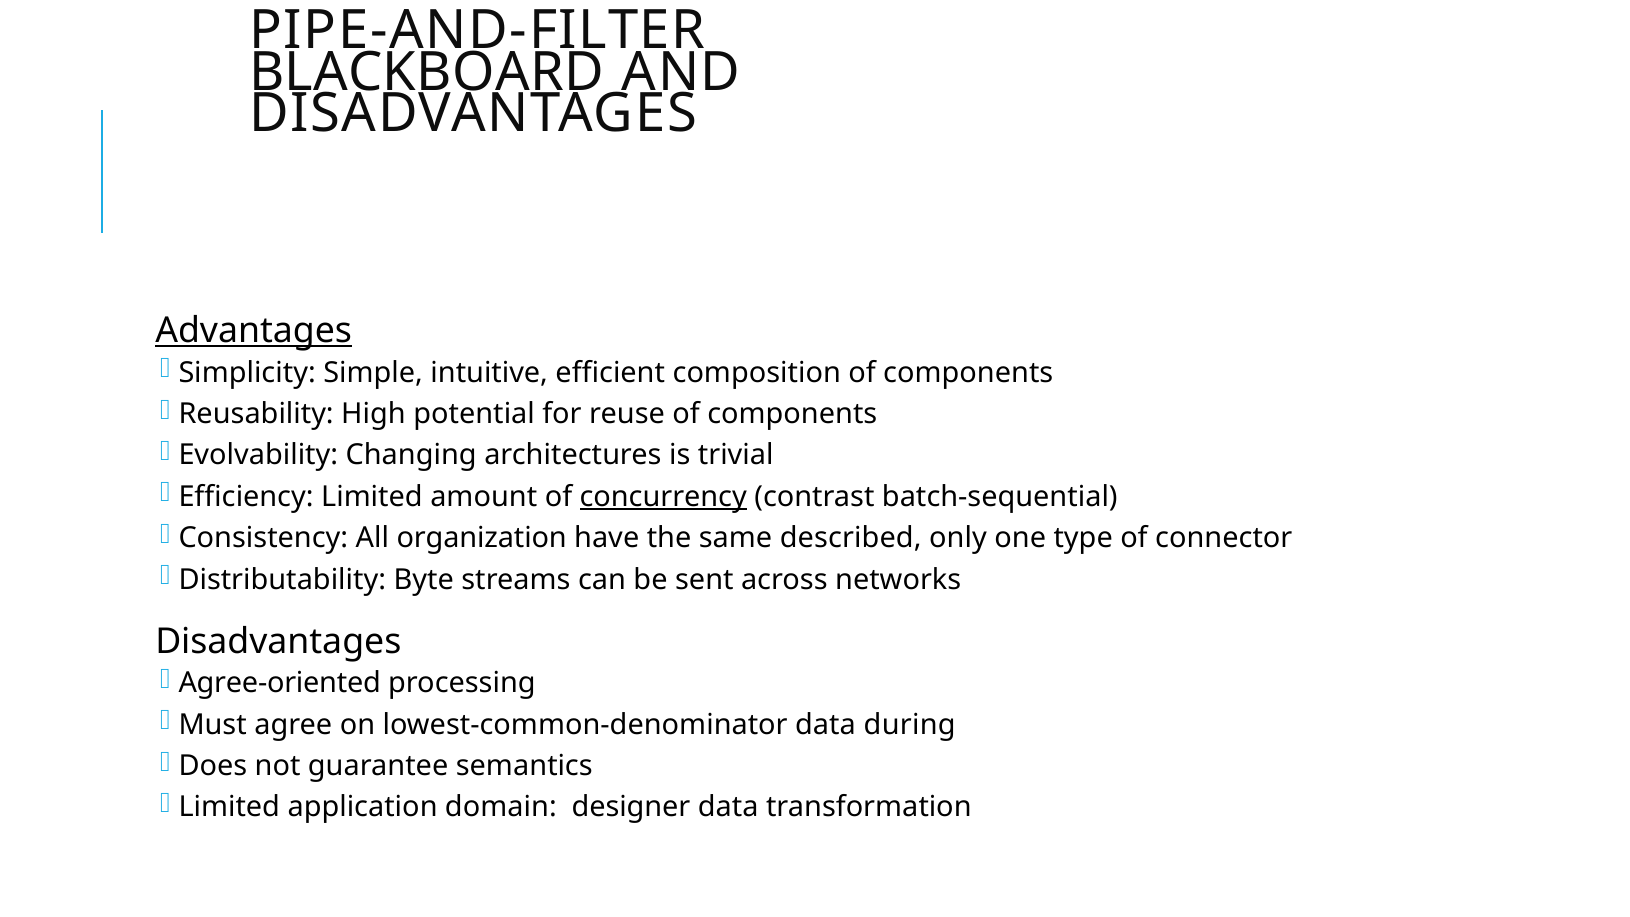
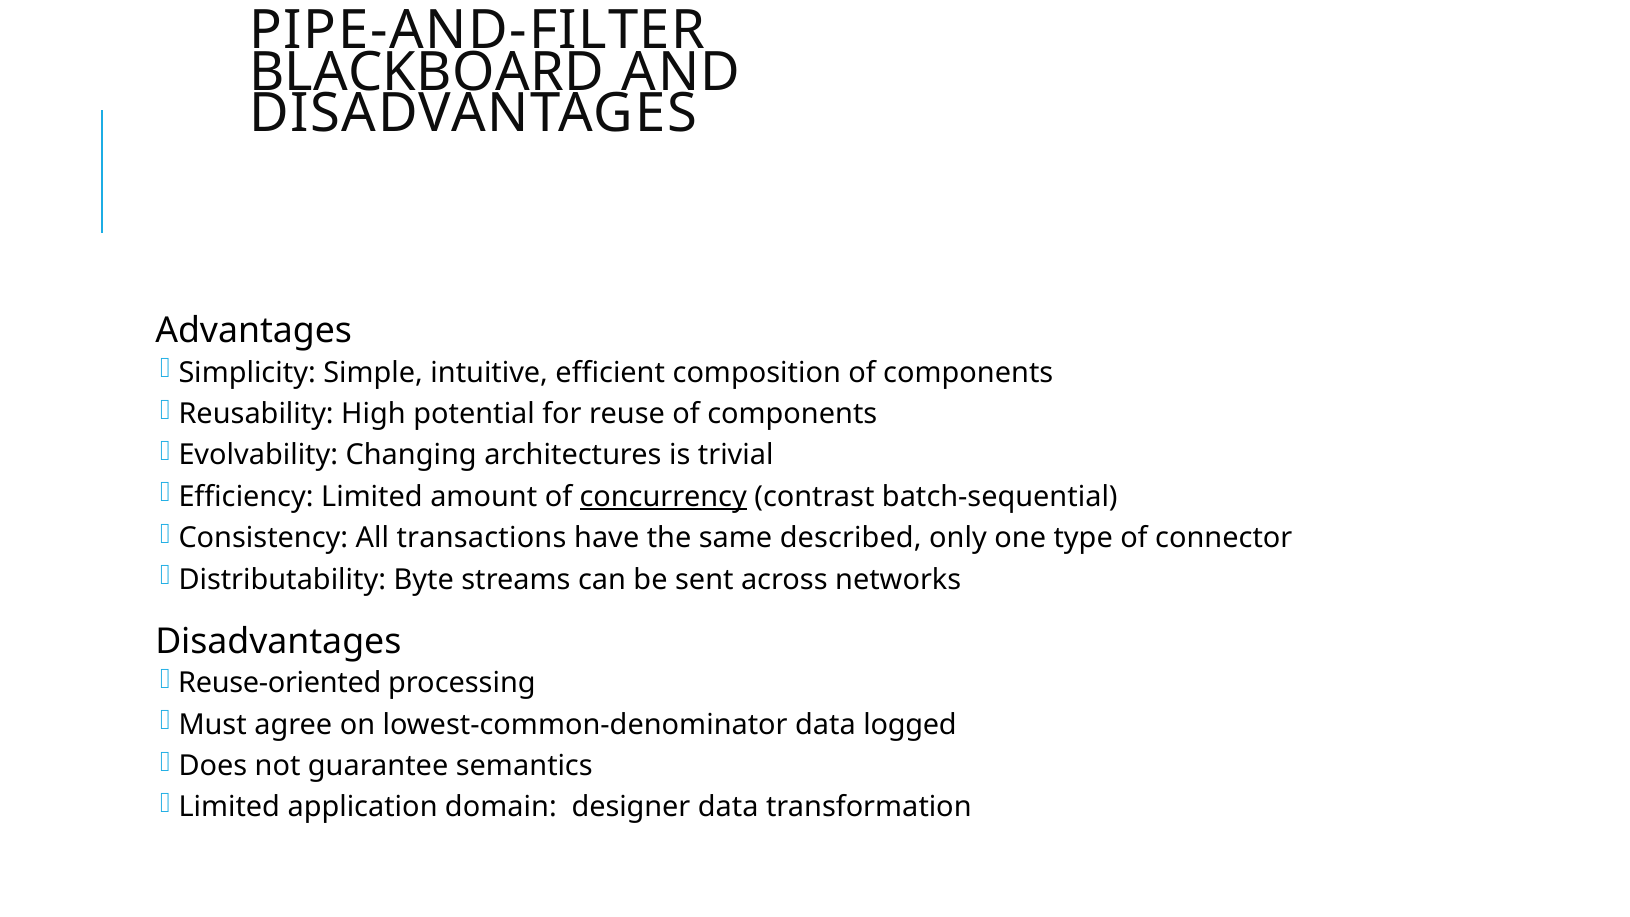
Advantages underline: present -> none (254, 331)
organization: organization -> transactions (481, 538)
Agree-oriented: Agree-oriented -> Reuse-oriented (280, 683)
during: during -> logged (910, 724)
